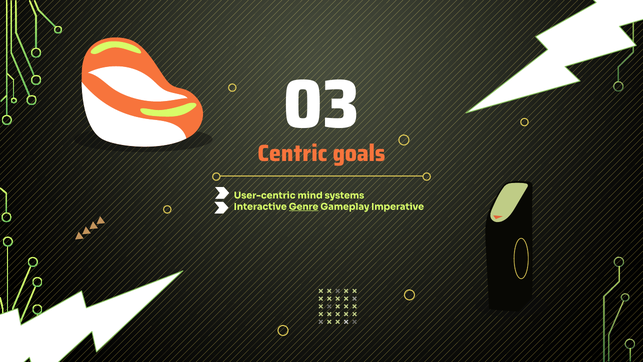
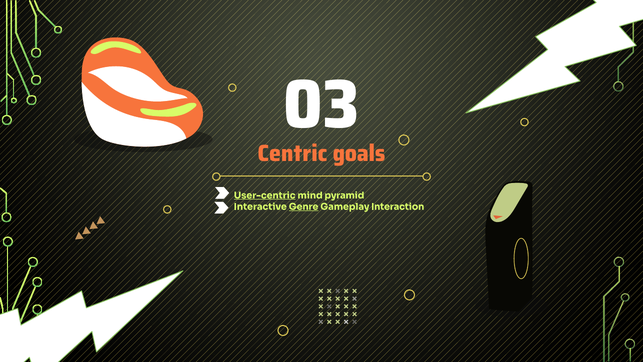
User-centric underline: none -> present (265, 195)
systems: systems -> pyramid (344, 195)
Imperative: Imperative -> Interaction (398, 206)
